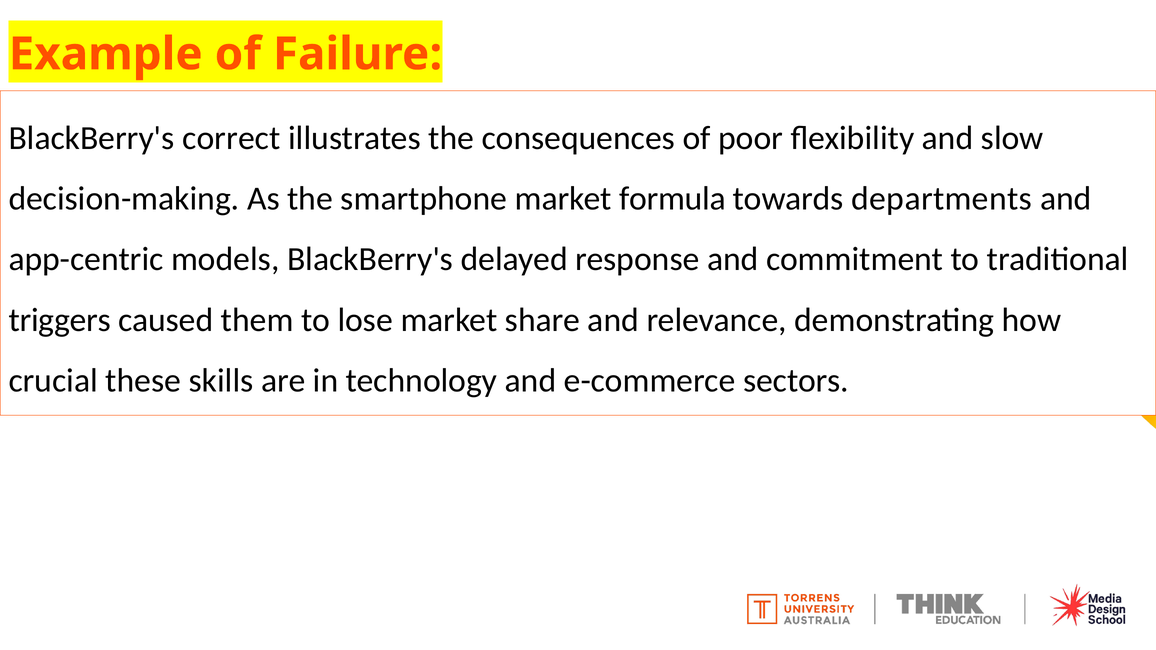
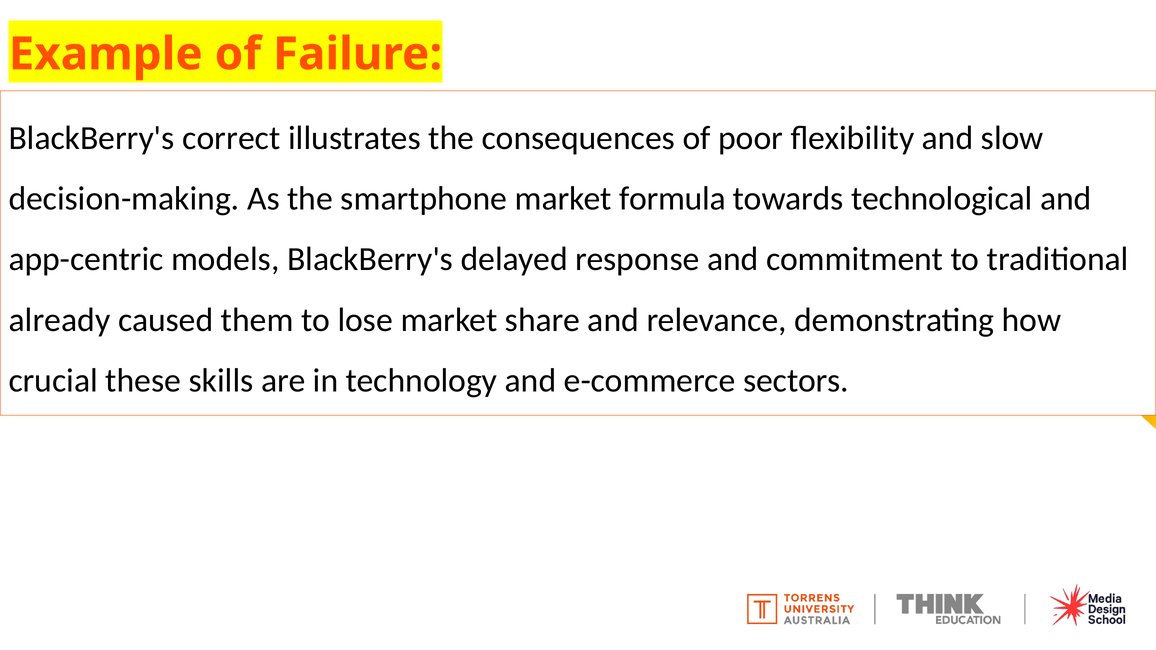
departments: departments -> technological (942, 199)
triggers: triggers -> already (59, 320)
